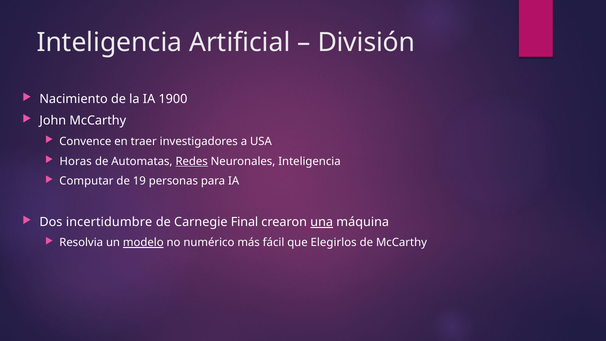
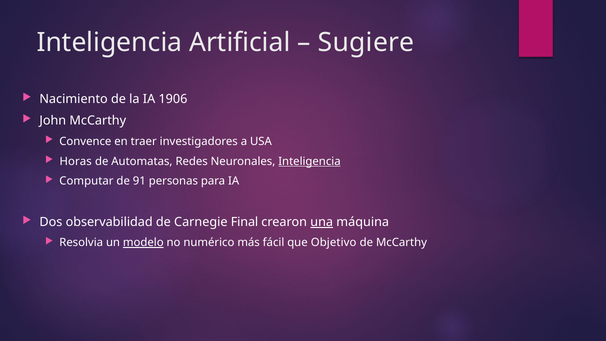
División: División -> Sugiere (366, 43)
1900: 1900 -> 1906 (173, 99)
Redes underline: present -> none (192, 161)
Inteligencia underline: none -> present (309, 161)
19: 19 -> 91 (139, 181)
incertidumbre: incertidumbre -> observabilidad (109, 222)
Elegirlos: Elegirlos -> Objetivo (334, 243)
